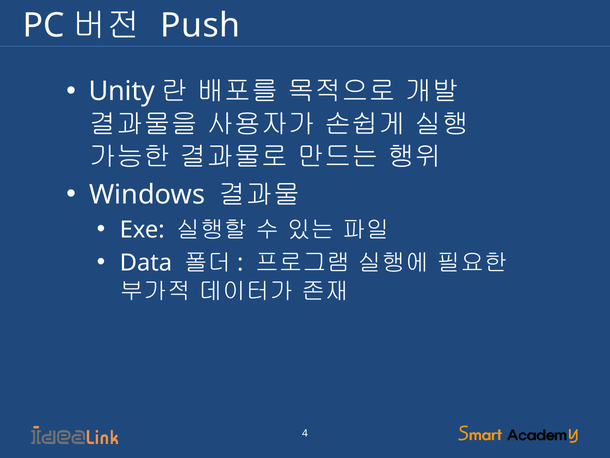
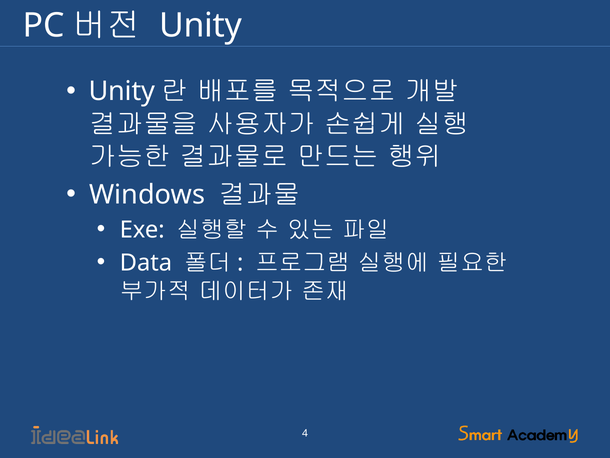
Push: Push -> Unity (201, 25)
